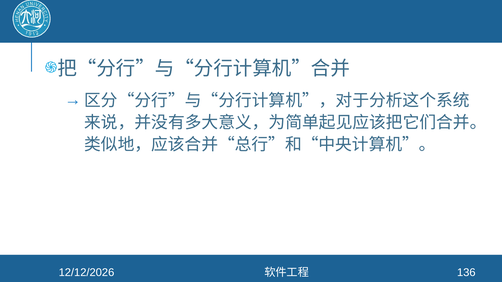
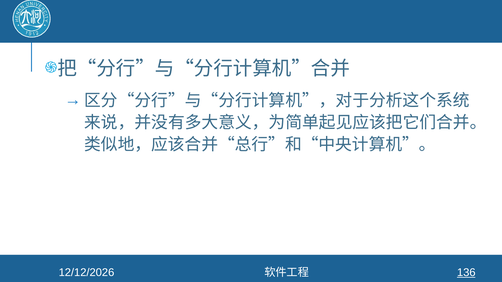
136 underline: none -> present (466, 273)
